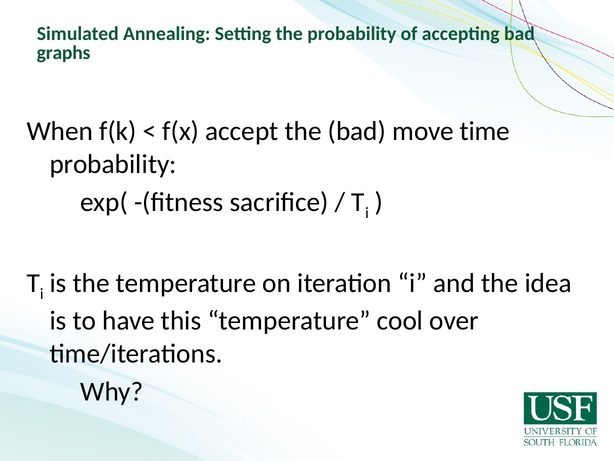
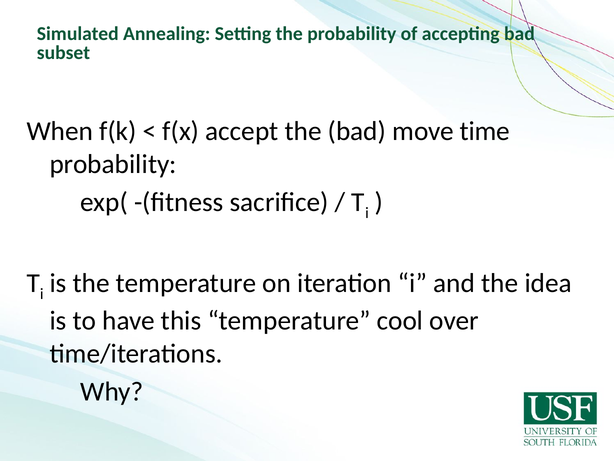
graphs: graphs -> subset (63, 53)
